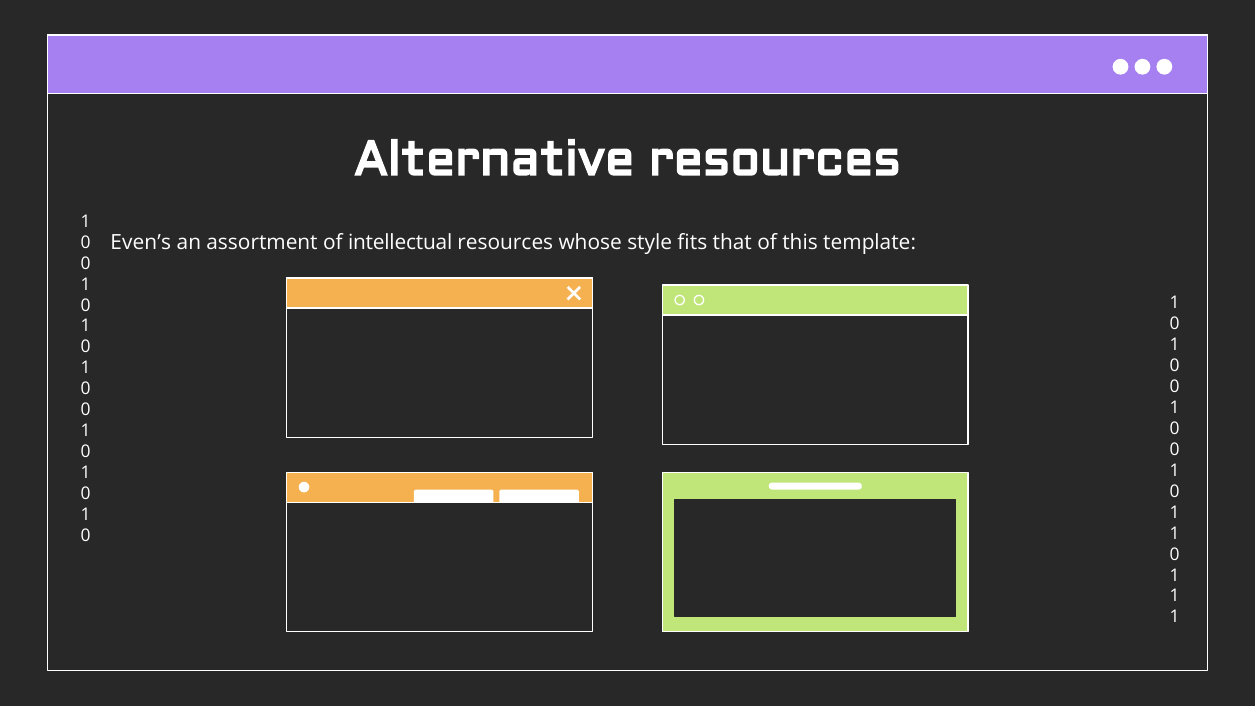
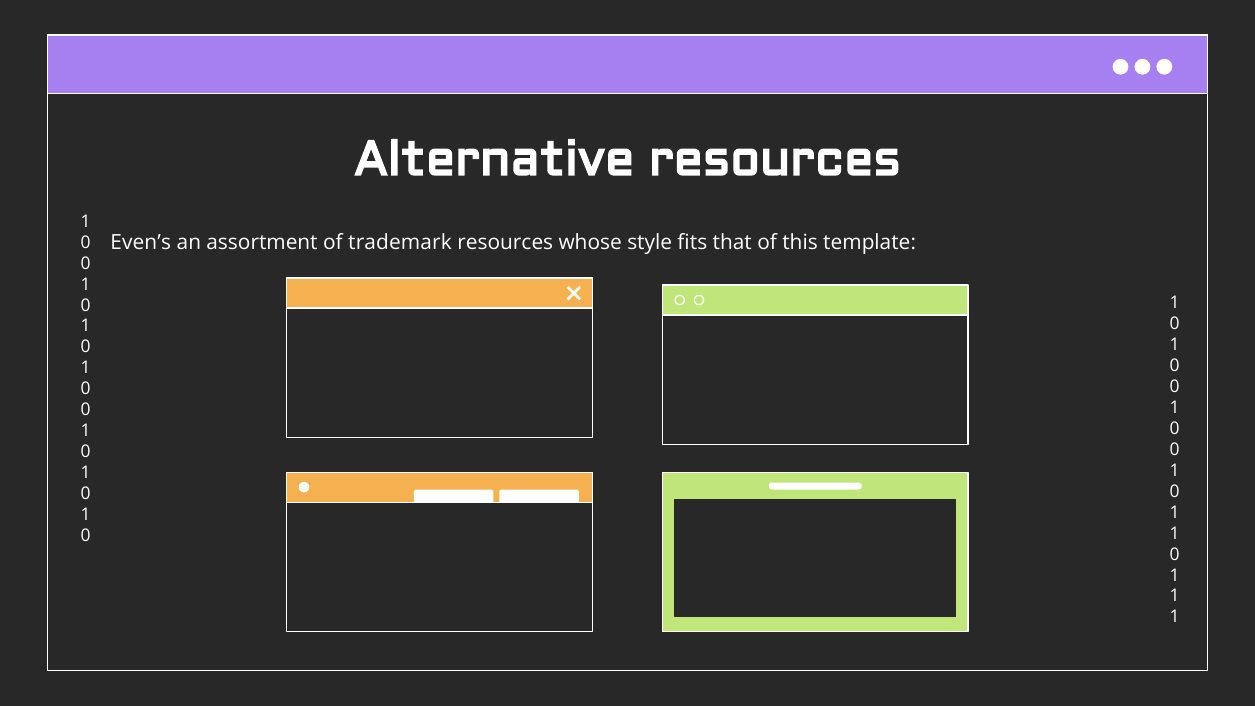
intellectual: intellectual -> trademark (400, 243)
